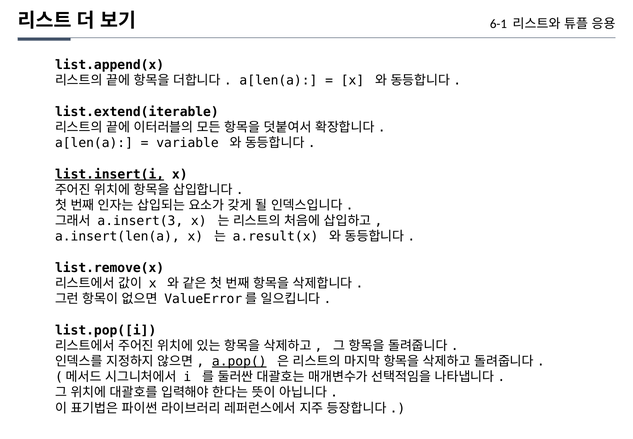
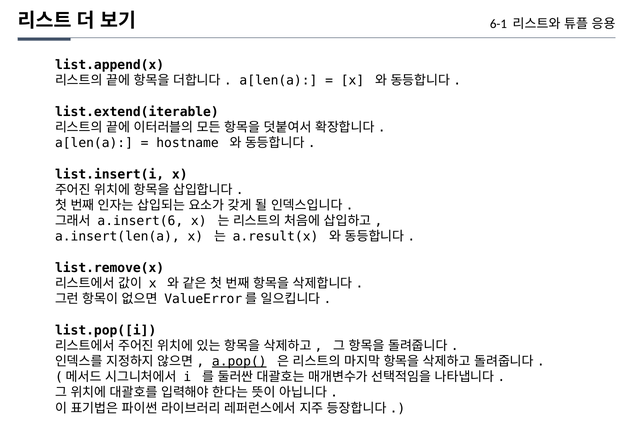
variable: variable -> hostname (188, 143)
list.insert(i underline: present -> none (110, 174)
a.insert(3: a.insert(3 -> a.insert(6 (140, 221)
